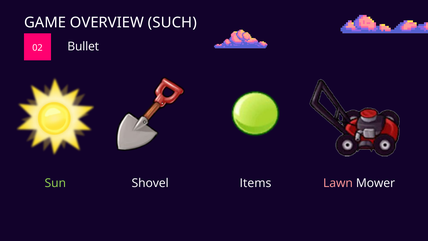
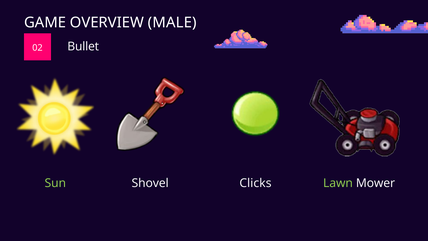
SUCH: SUCH -> MALE (172, 22)
Items: Items -> Clicks (255, 183)
Lawn colour: pink -> light green (338, 183)
